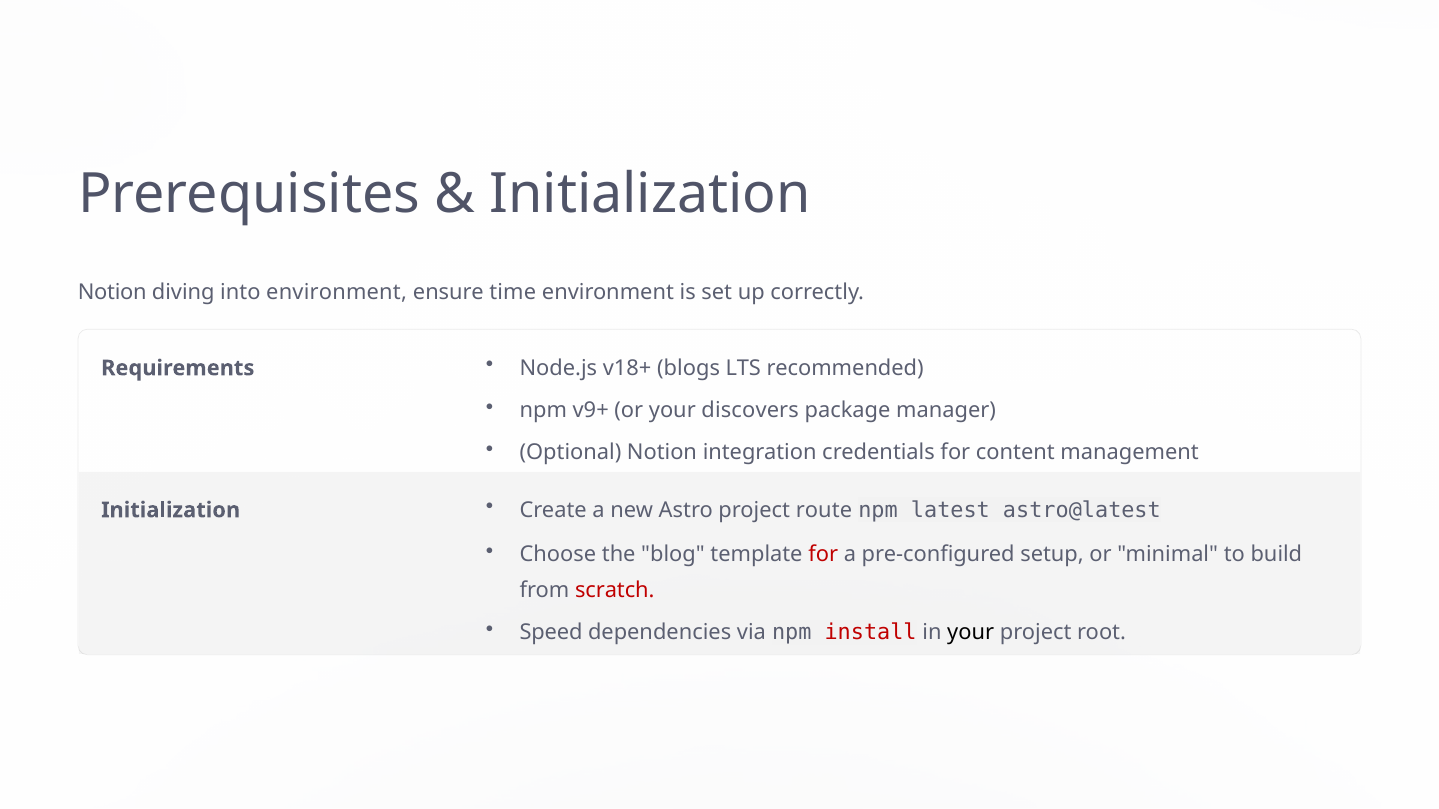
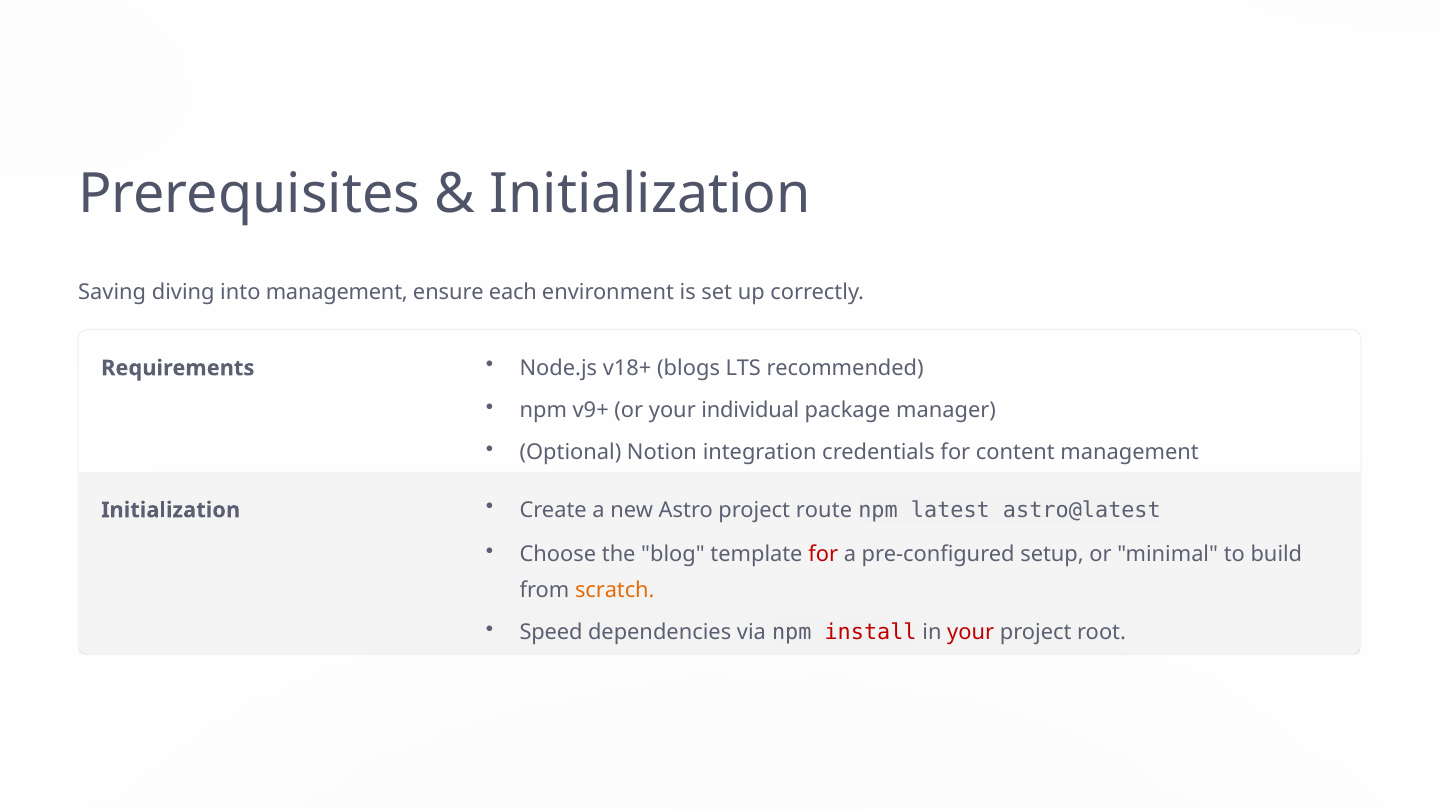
Notion: Notion -> Saving (112, 293)
into environment: environment -> management (337, 293)
time: time -> each (513, 293)
discovers: discovers -> individual (750, 411)
scratch colour: red -> orange (615, 591)
your colour: black -> red (971, 633)
